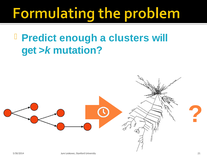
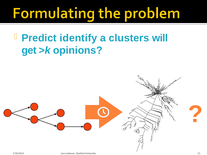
enough: enough -> identify (78, 38)
mutation: mutation -> opinions (78, 50)
